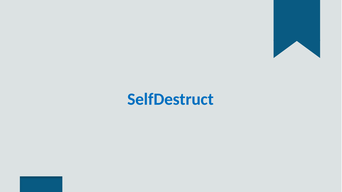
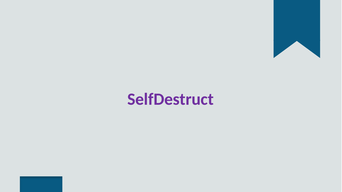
SelfDestruct colour: blue -> purple (171, 99)
